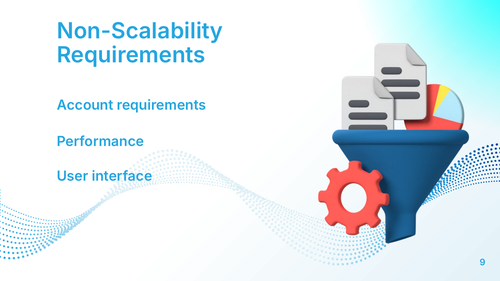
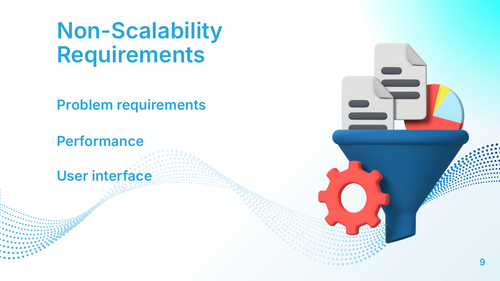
Account: Account -> Problem (85, 105)
